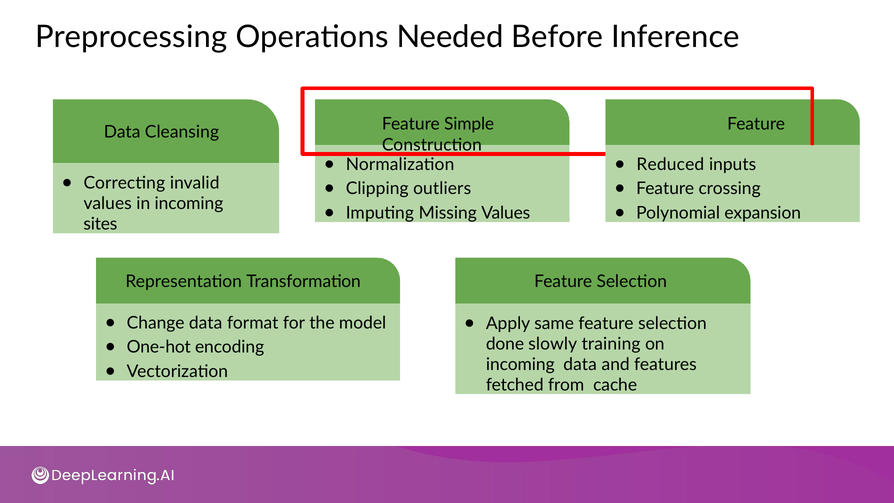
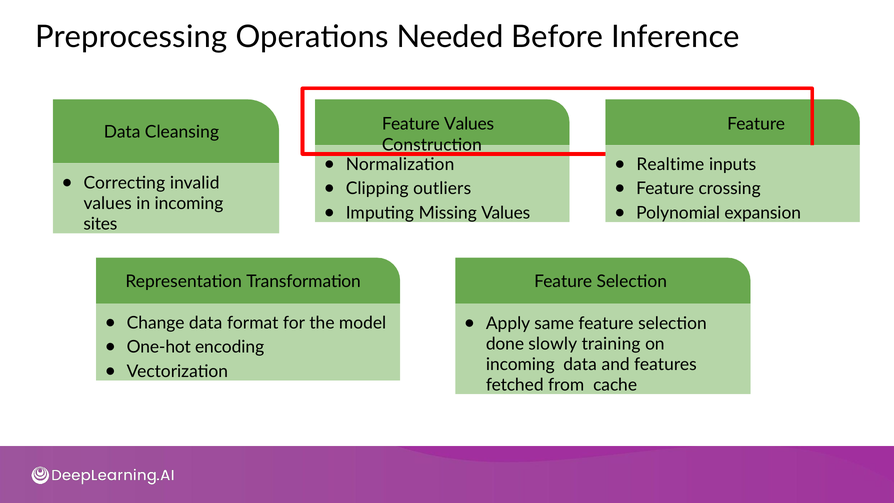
Feature Simple: Simple -> Values (469, 124)
Reduced: Reduced -> Realtime (670, 164)
